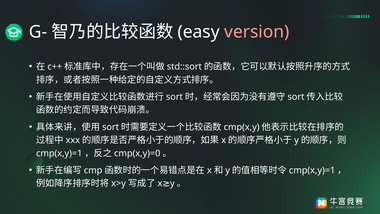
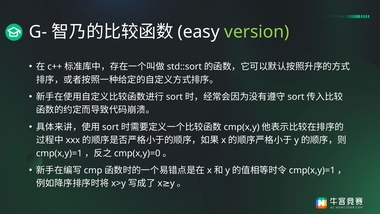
version colour: pink -> light green (257, 32)
